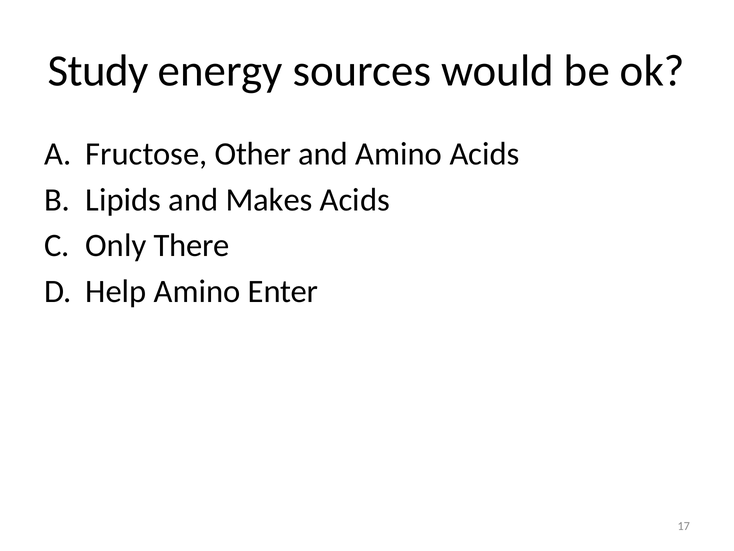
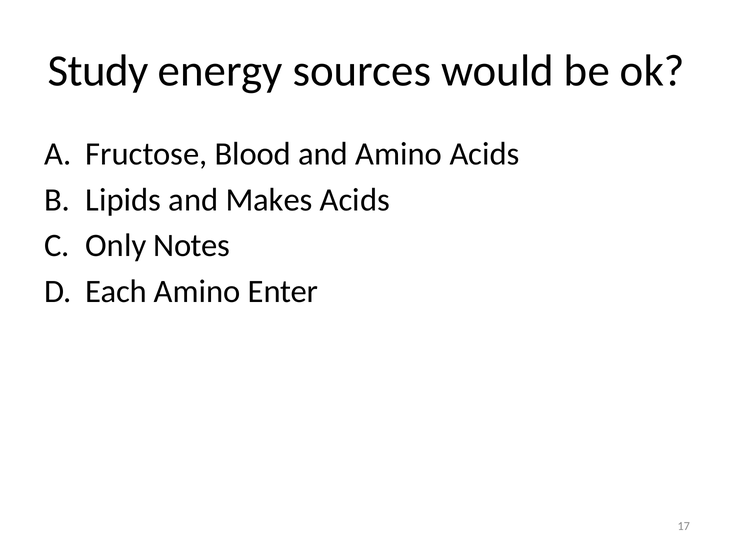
Other: Other -> Blood (253, 154)
There: There -> Notes (192, 245)
Help: Help -> Each (116, 291)
